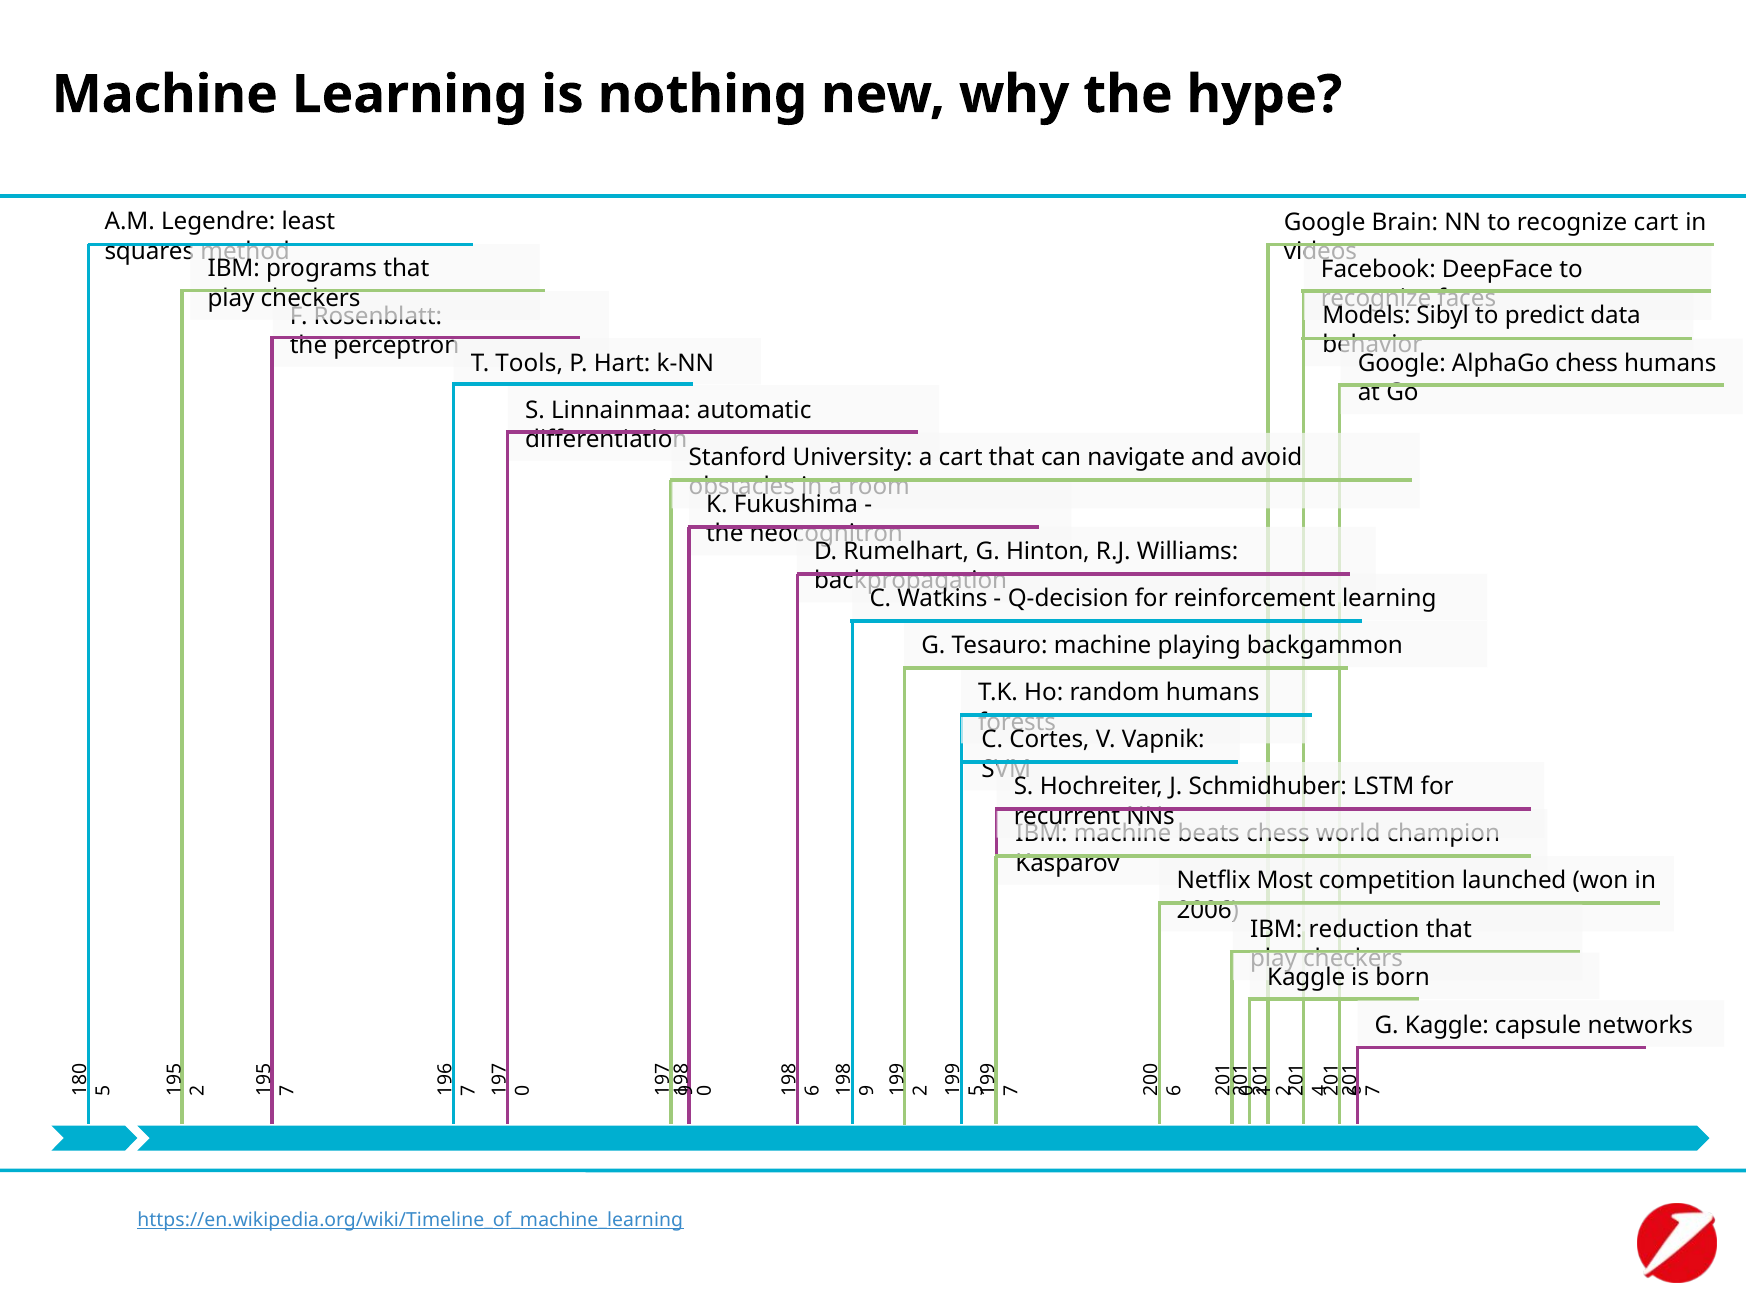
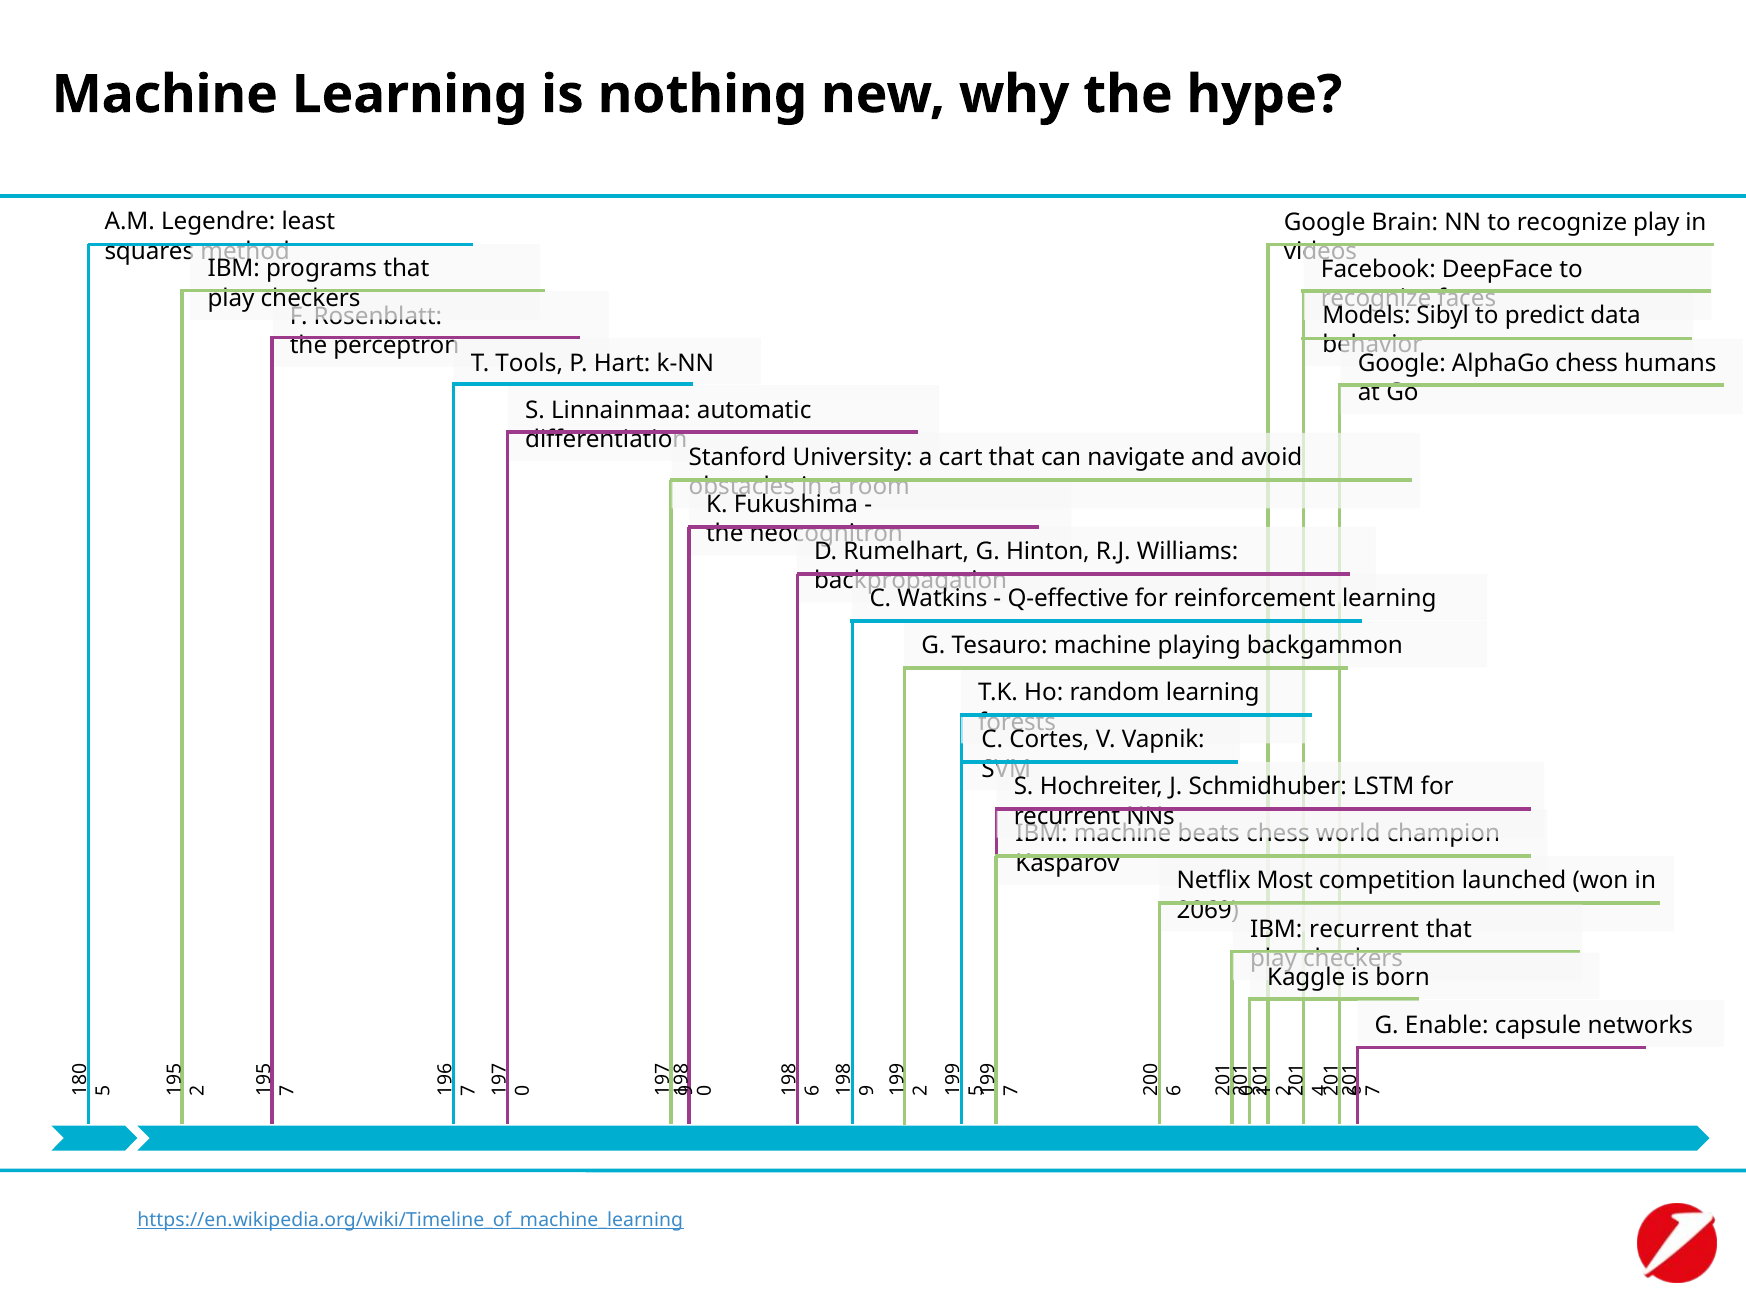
recognize cart: cart -> play (1656, 222)
Q-decision: Q-decision -> Q-effective (1068, 599)
random humans: humans -> learning (1213, 693)
2006: 2006 -> 2069 (1208, 910)
IBM reduction: reduction -> recurrent (1364, 929)
G Kaggle: Kaggle -> Enable (1447, 1025)
